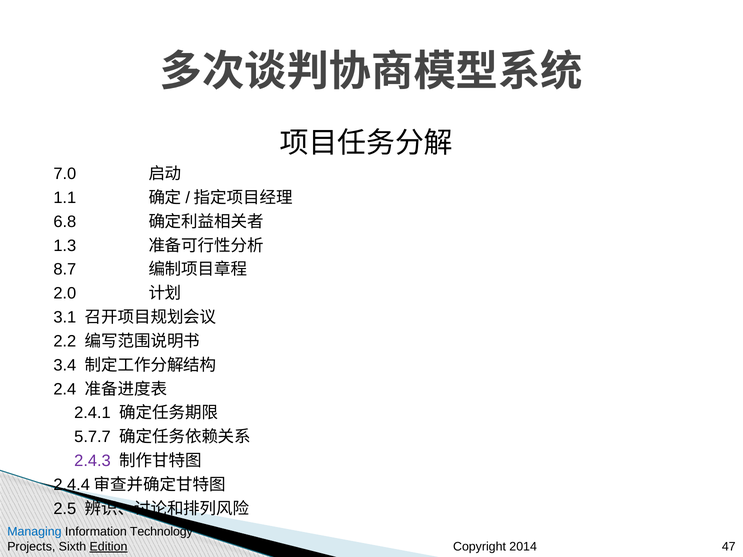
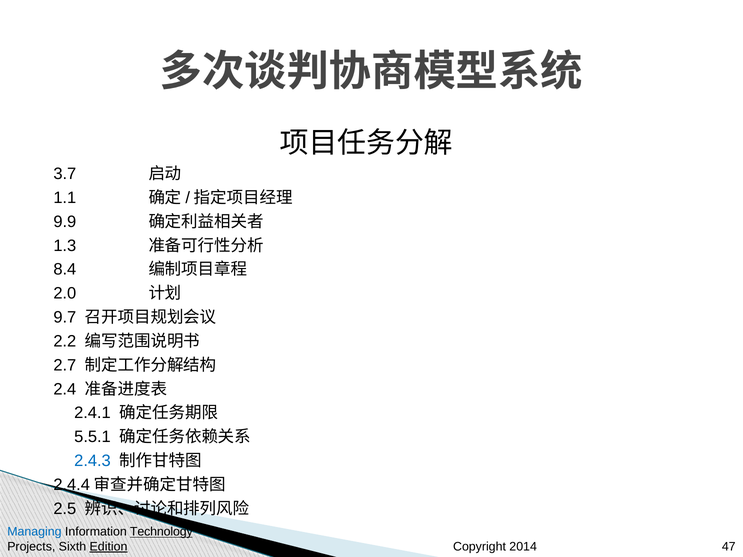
7.0: 7.0 -> 3.7 (65, 174)
6.8: 6.8 -> 9.9 (65, 222)
8.7: 8.7 -> 8.4 (65, 270)
3.1: 3.1 -> 9.7 (65, 317)
3.4: 3.4 -> 2.7 (65, 365)
5.7.7: 5.7.7 -> 5.5.1 (93, 437)
2.4.3 colour: purple -> blue (93, 461)
Technology underline: none -> present (161, 532)
